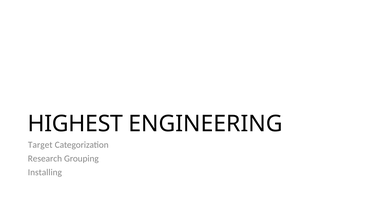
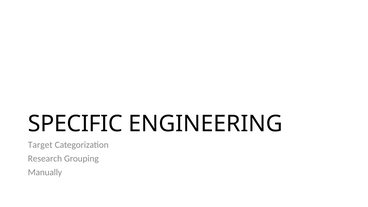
HIGHEST: HIGHEST -> SPECIFIC (75, 124)
Installing: Installing -> Manually (45, 172)
